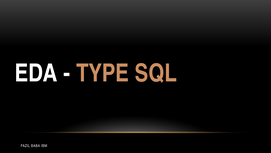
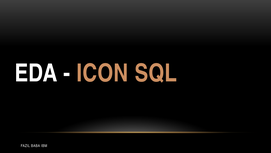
TYPE: TYPE -> ICON (102, 73)
